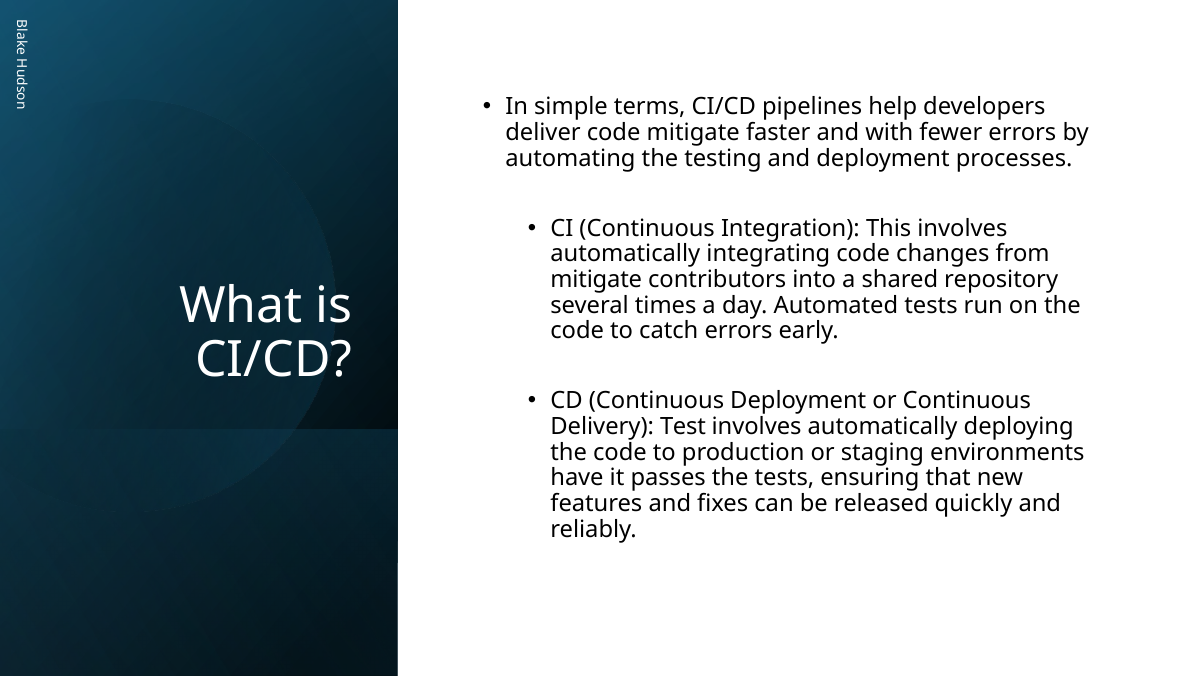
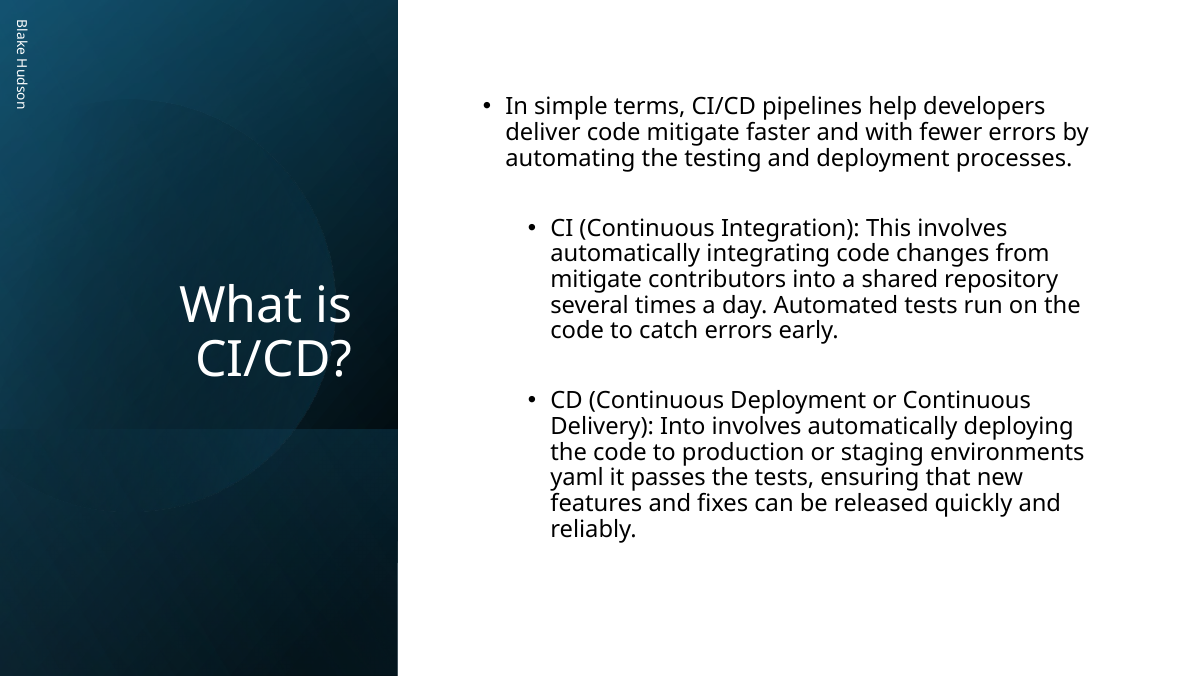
Delivery Test: Test -> Into (683, 426)
have: have -> yaml (577, 478)
